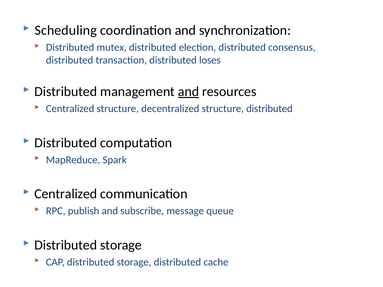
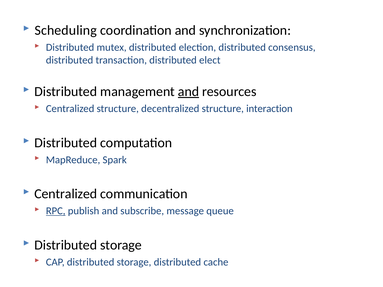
loses: loses -> elect (210, 60)
structure distributed: distributed -> interaction (269, 109)
RPC underline: none -> present (56, 211)
